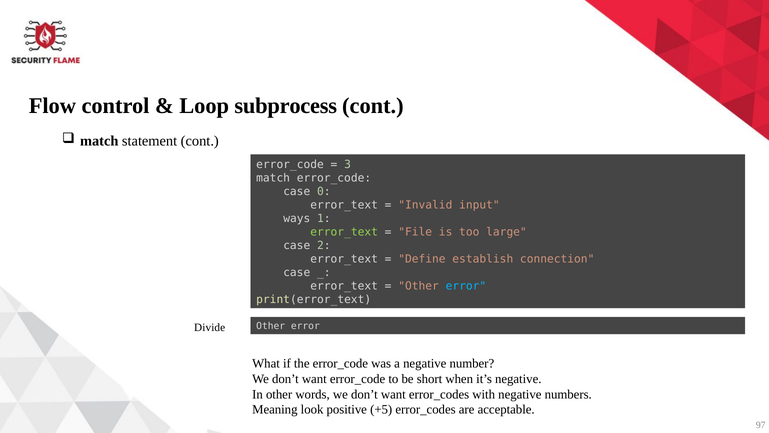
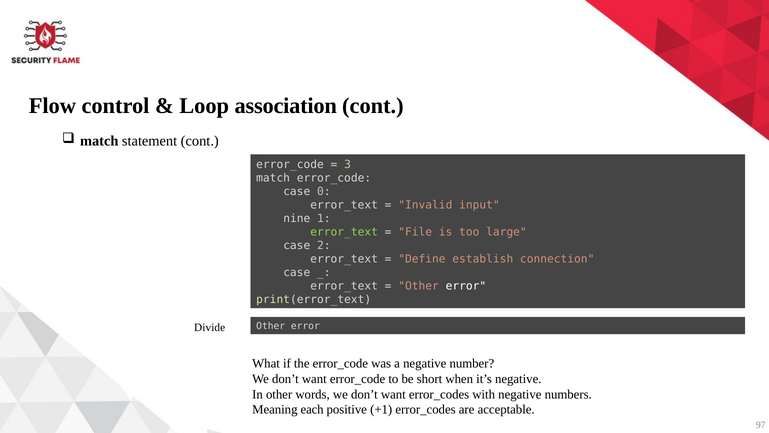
subprocess: subprocess -> association (286, 106)
ways: ways -> nine (297, 218)
error colour: light blue -> white (466, 286)
look: look -> each (312, 409)
+5: +5 -> +1 (381, 409)
